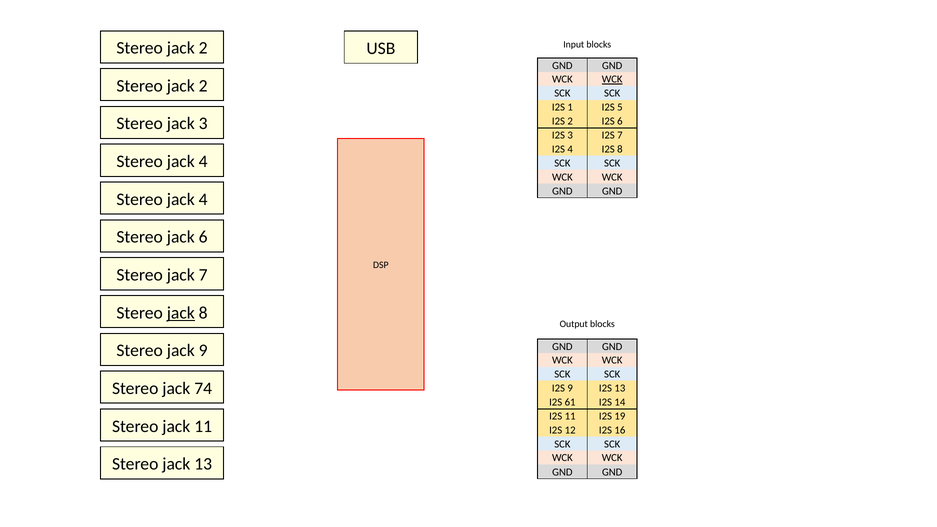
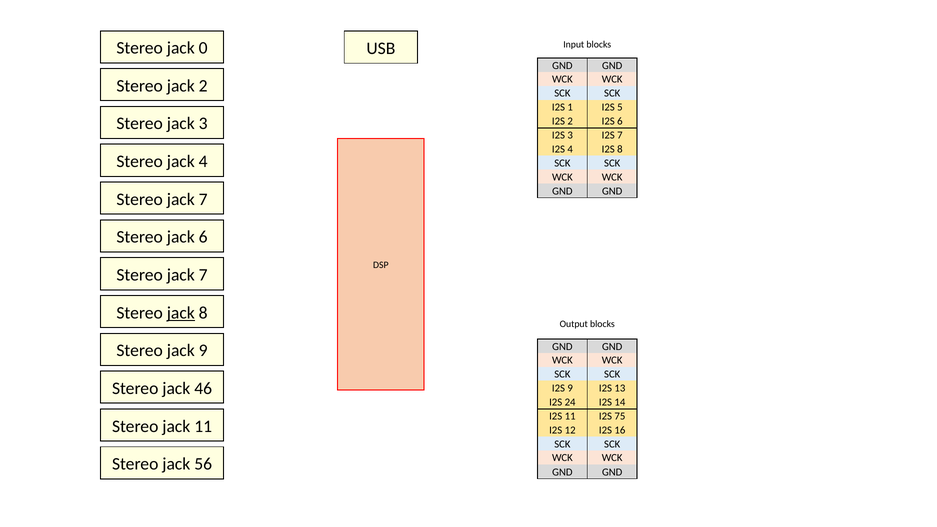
2: 2 -> 0 (203, 48)
WCK underline: present -> none (612, 79)
4: 4 -> 7 (203, 199)
74: 74 -> 46 (203, 388)
61: 61 -> 24 (570, 402)
19: 19 -> 75 (620, 416)
jack 13: 13 -> 56 (203, 464)
